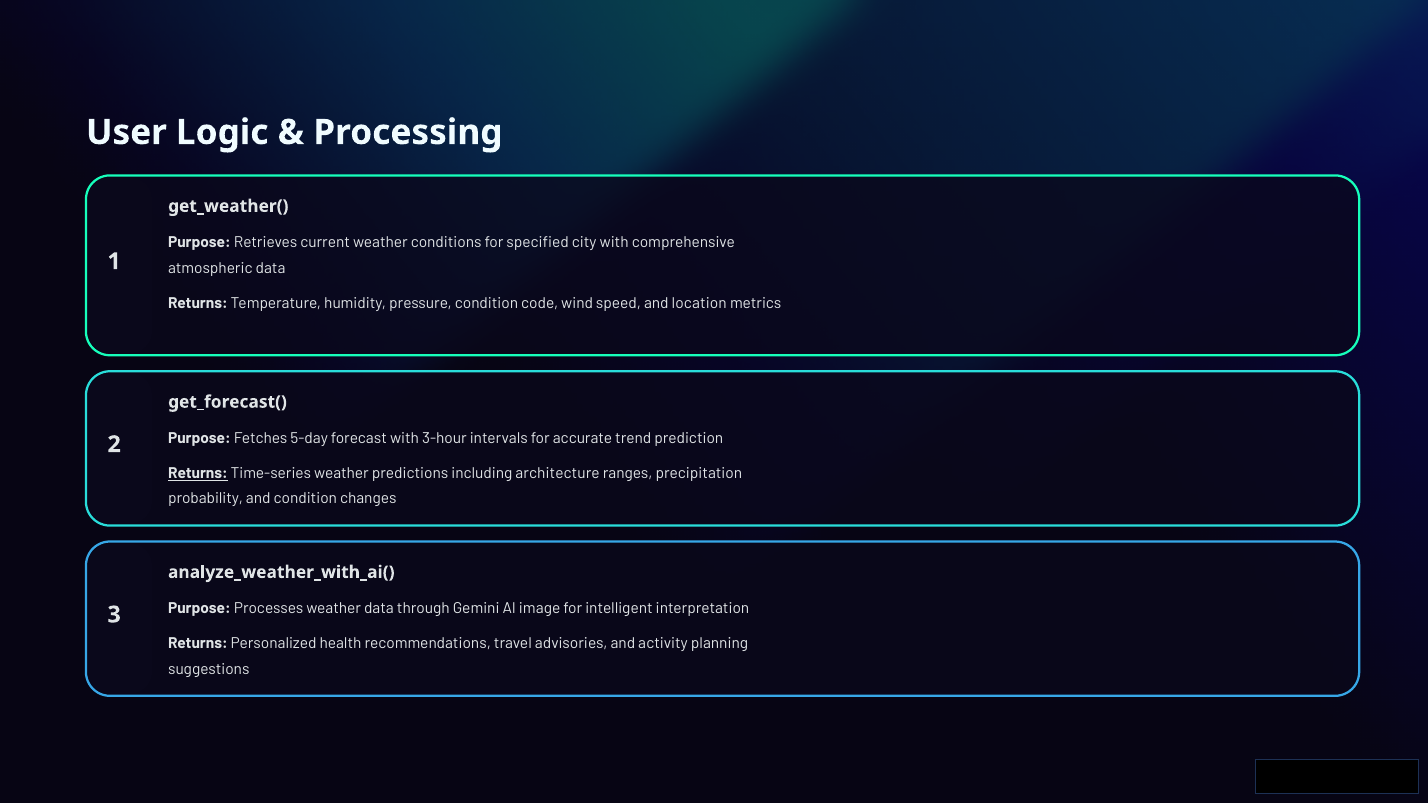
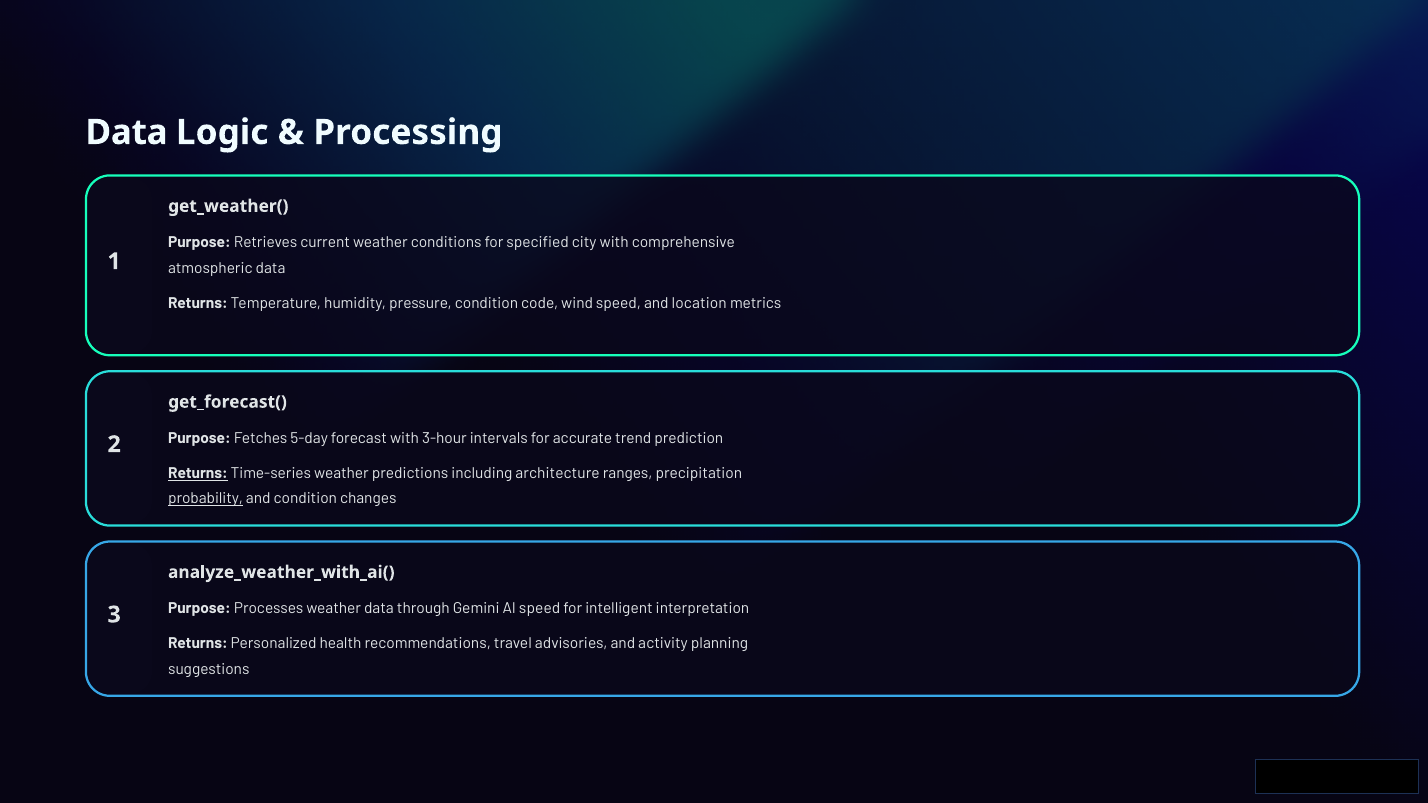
User: User -> Data (127, 132)
probability underline: none -> present (206, 499)
AI image: image -> speed (540, 609)
